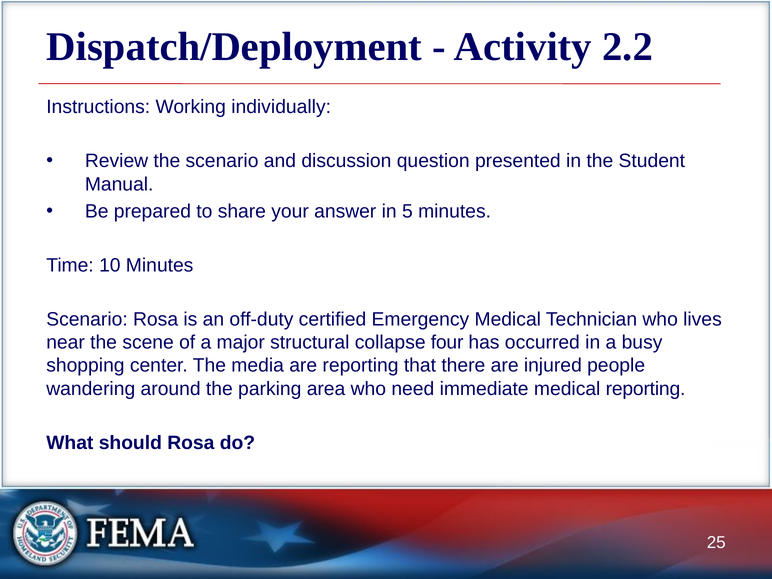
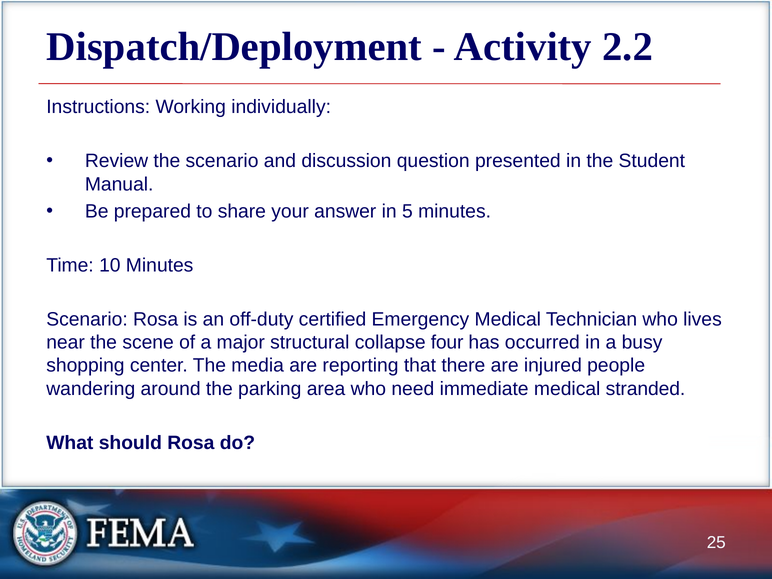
medical reporting: reporting -> stranded (645, 389)
